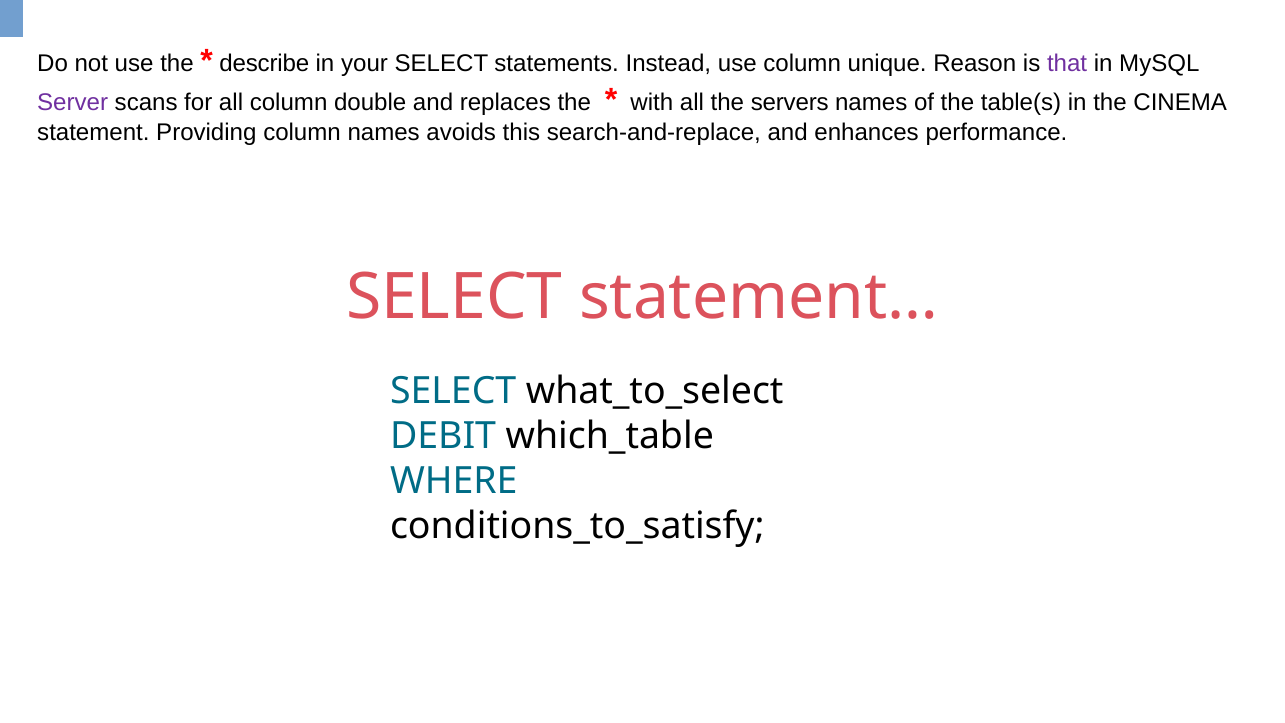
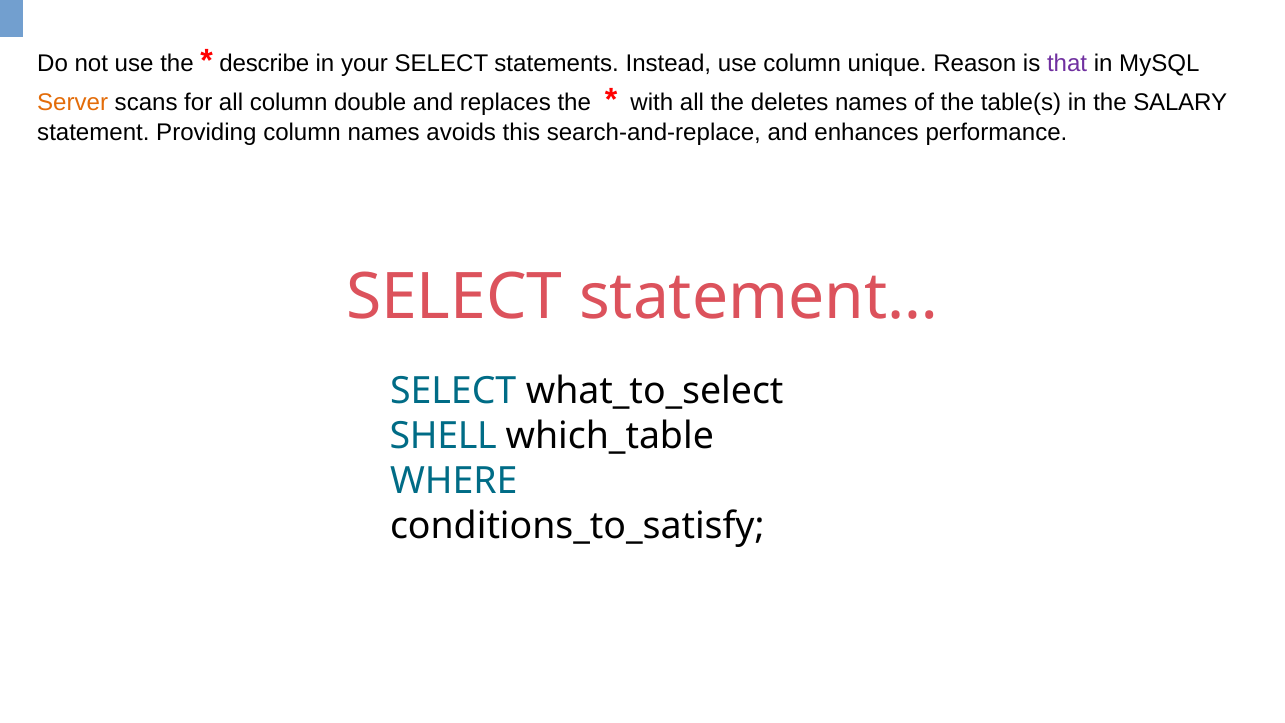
Server colour: purple -> orange (73, 103)
servers: servers -> deletes (790, 103)
CINEMA: CINEMA -> SALARY (1180, 103)
DEBIT: DEBIT -> SHELL (443, 436)
